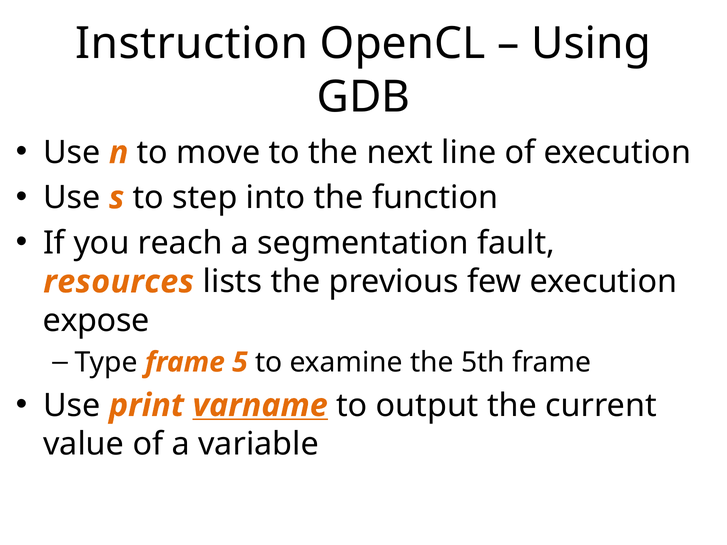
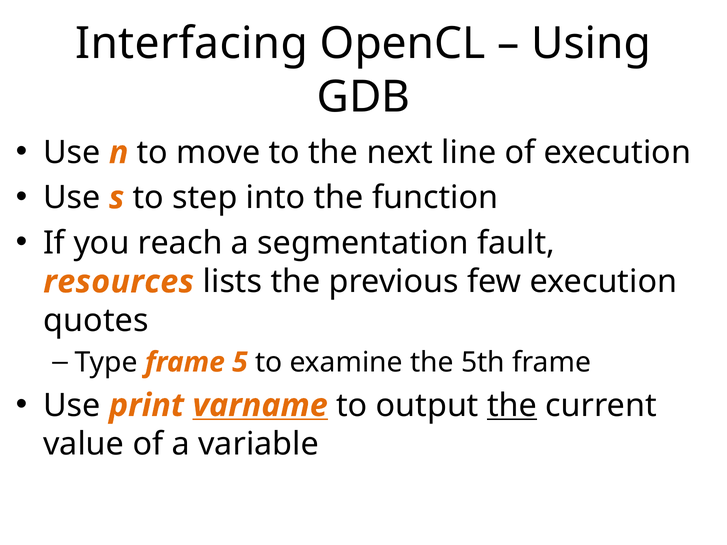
Instruction: Instruction -> Interfacing (192, 44)
expose: expose -> quotes (96, 321)
the underline: none -> present (512, 406)
